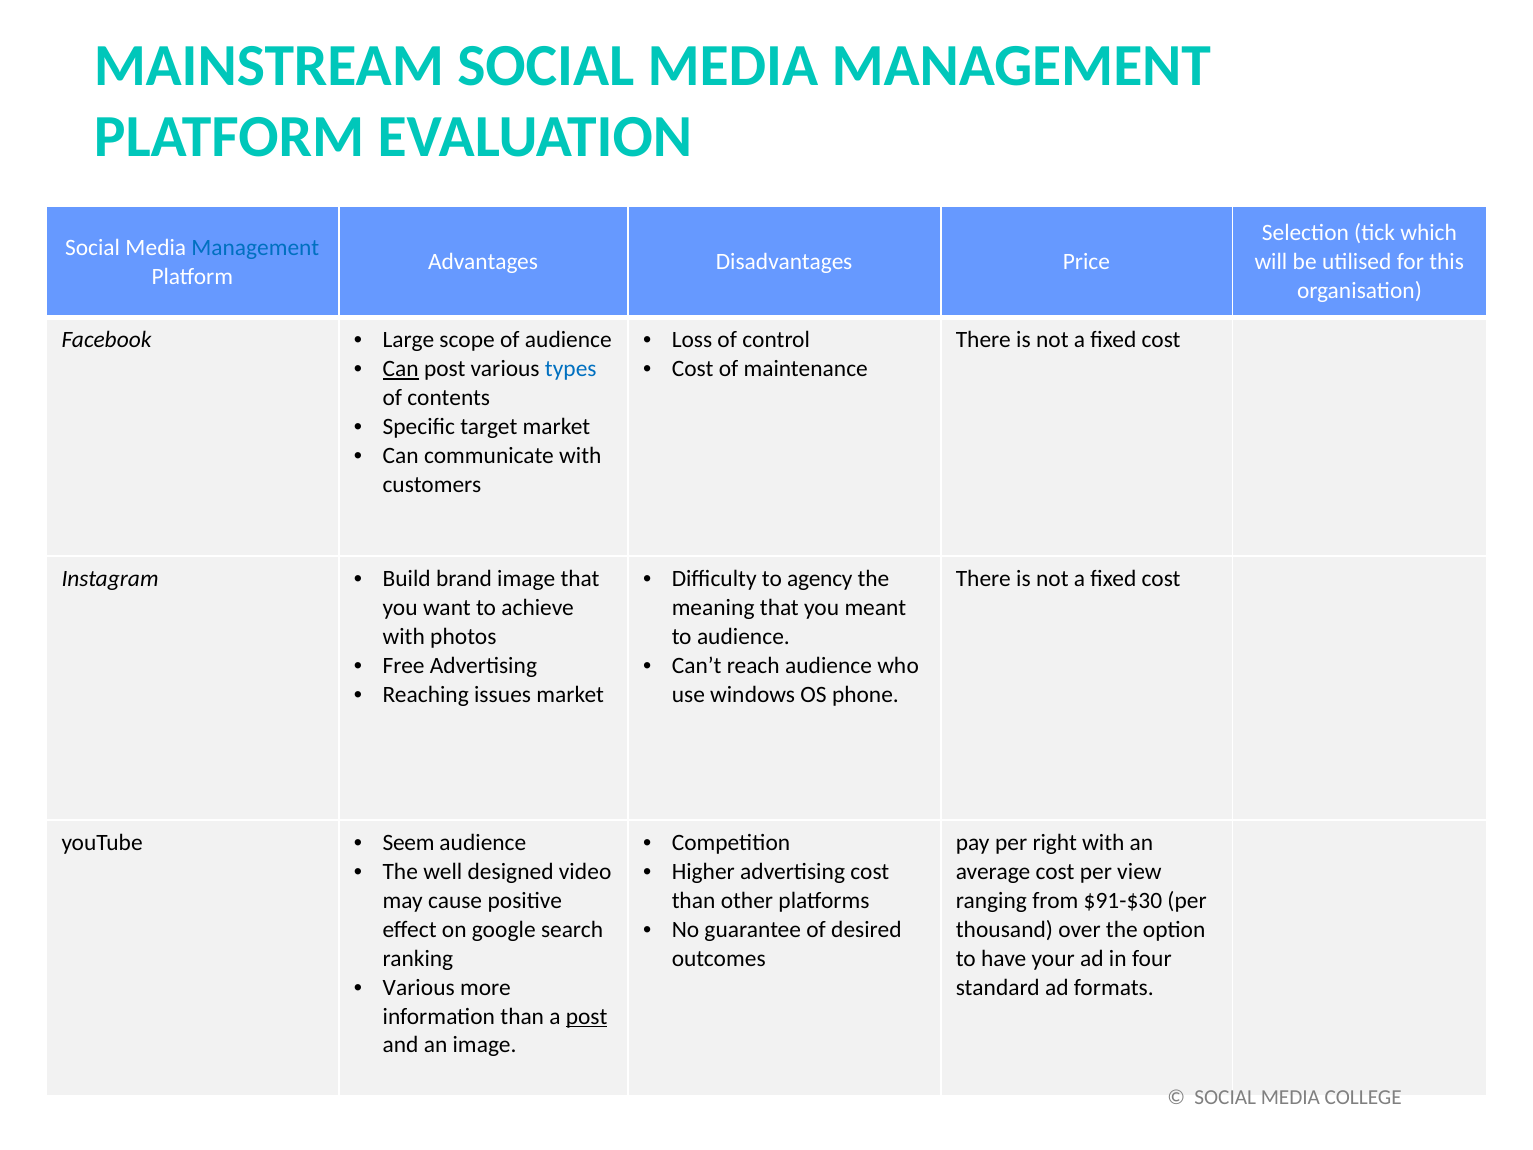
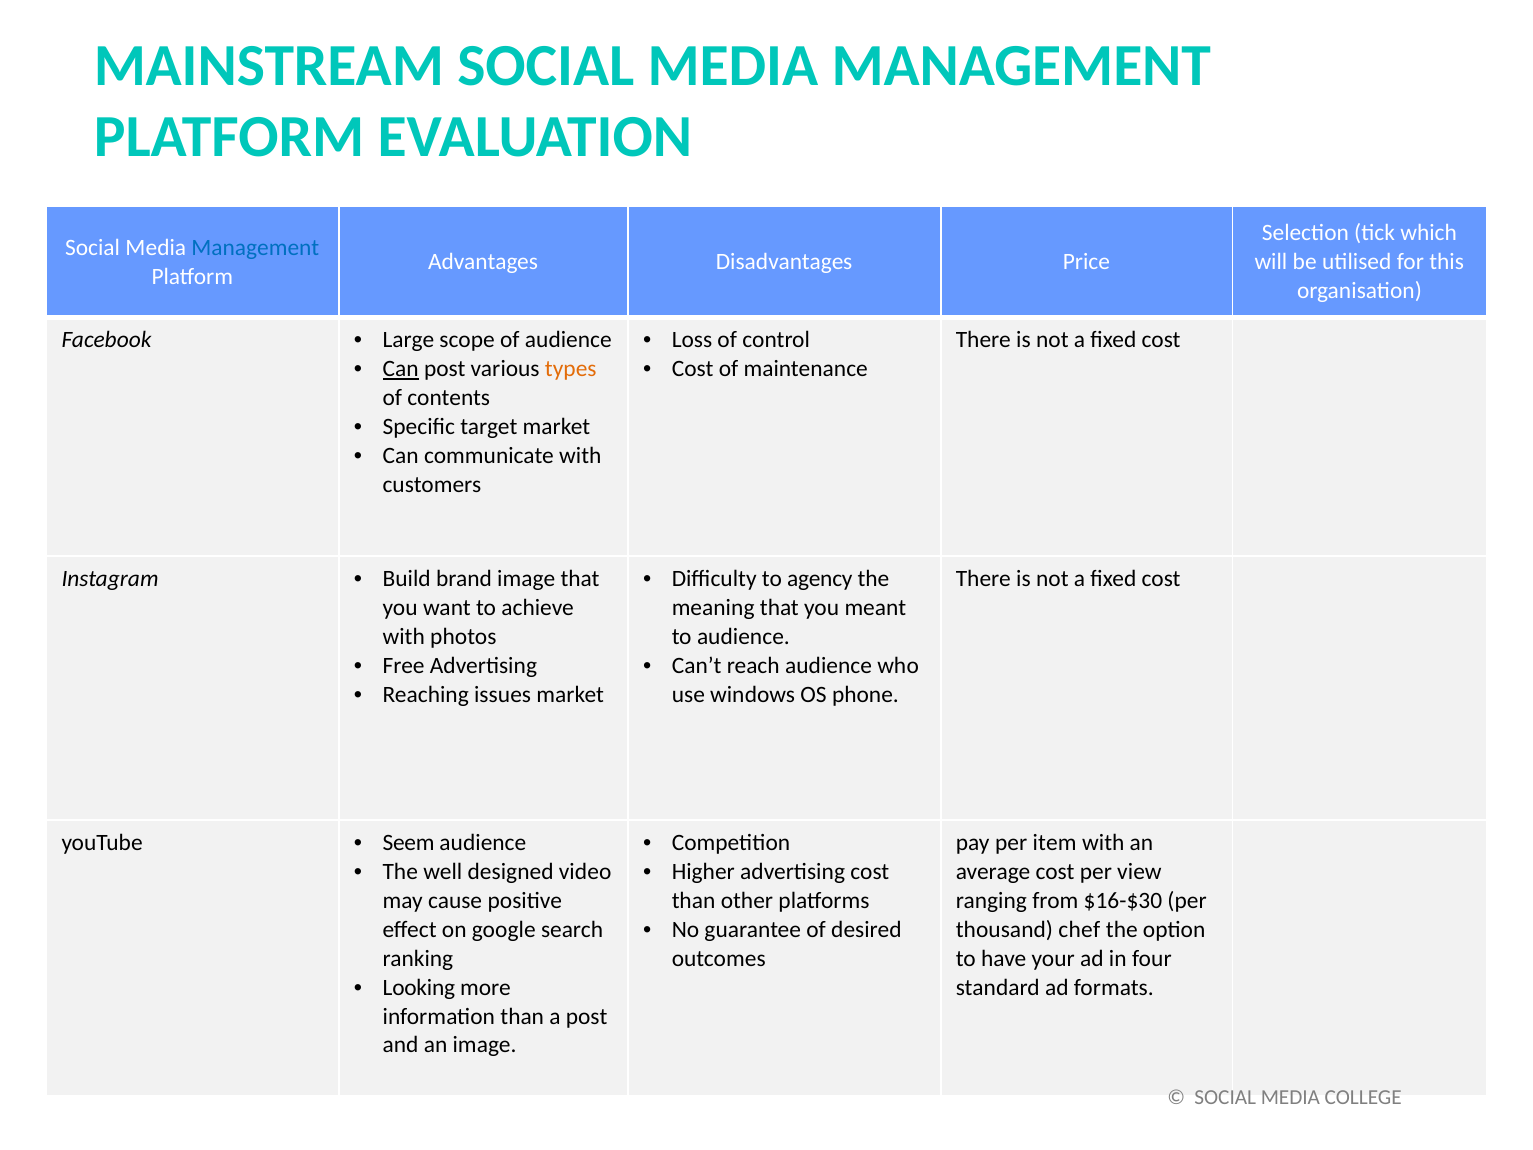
types colour: blue -> orange (571, 369)
right: right -> item (1055, 843)
$91-$30: $91-$30 -> $16-$30 (1123, 900)
over: over -> chef (1079, 929)
Various: Various -> Looking (419, 987)
post underline: present -> none (587, 1016)
